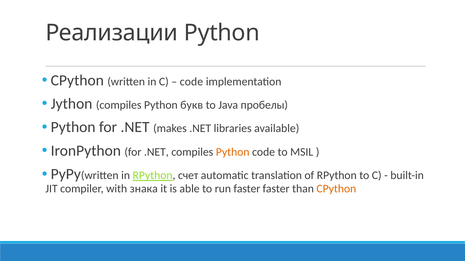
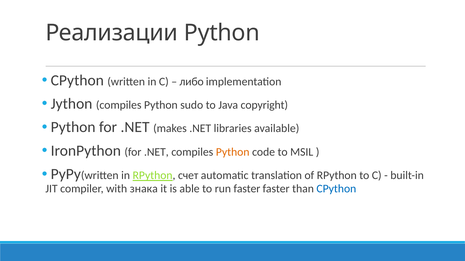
code: code -> либо (192, 82)
букв: букв -> sudo (192, 105)
пробелы: пробелы -> copyright (264, 105)
CPython colour: orange -> blue (336, 189)
